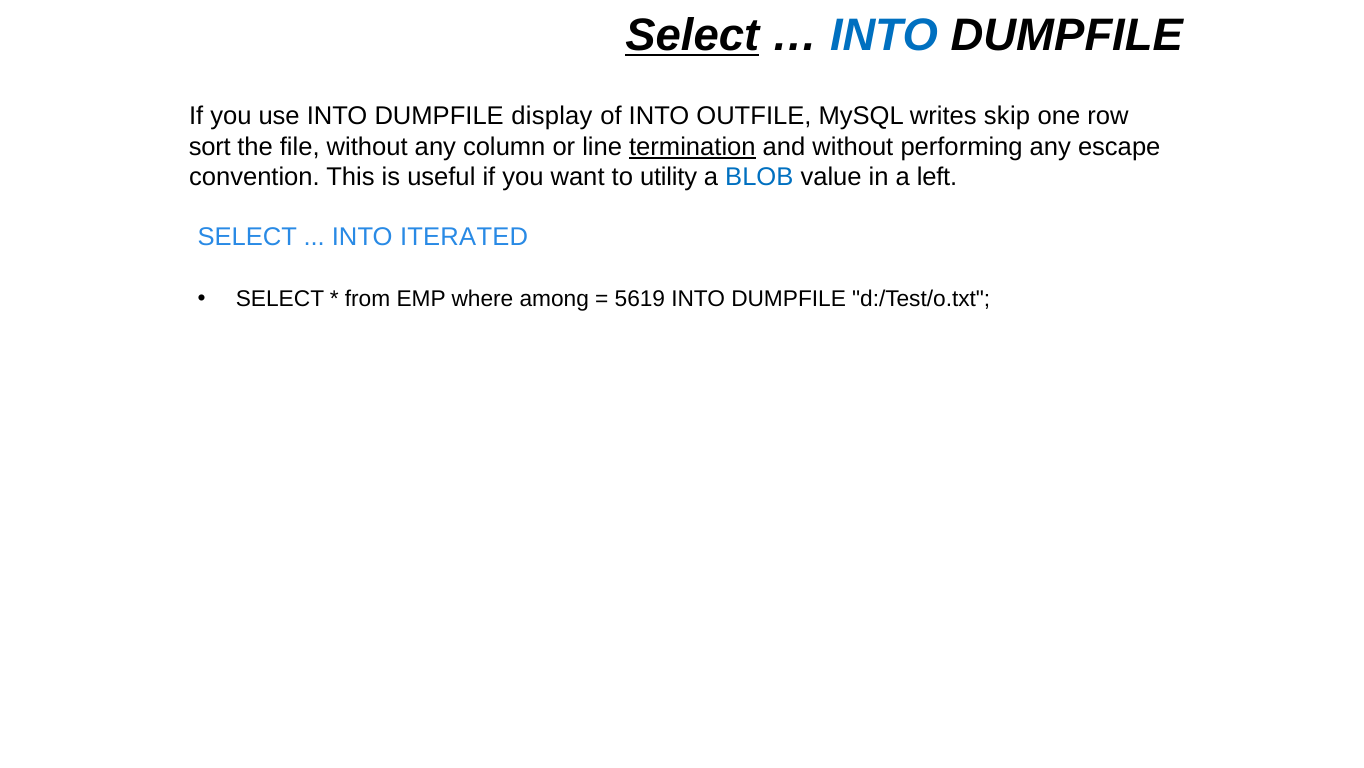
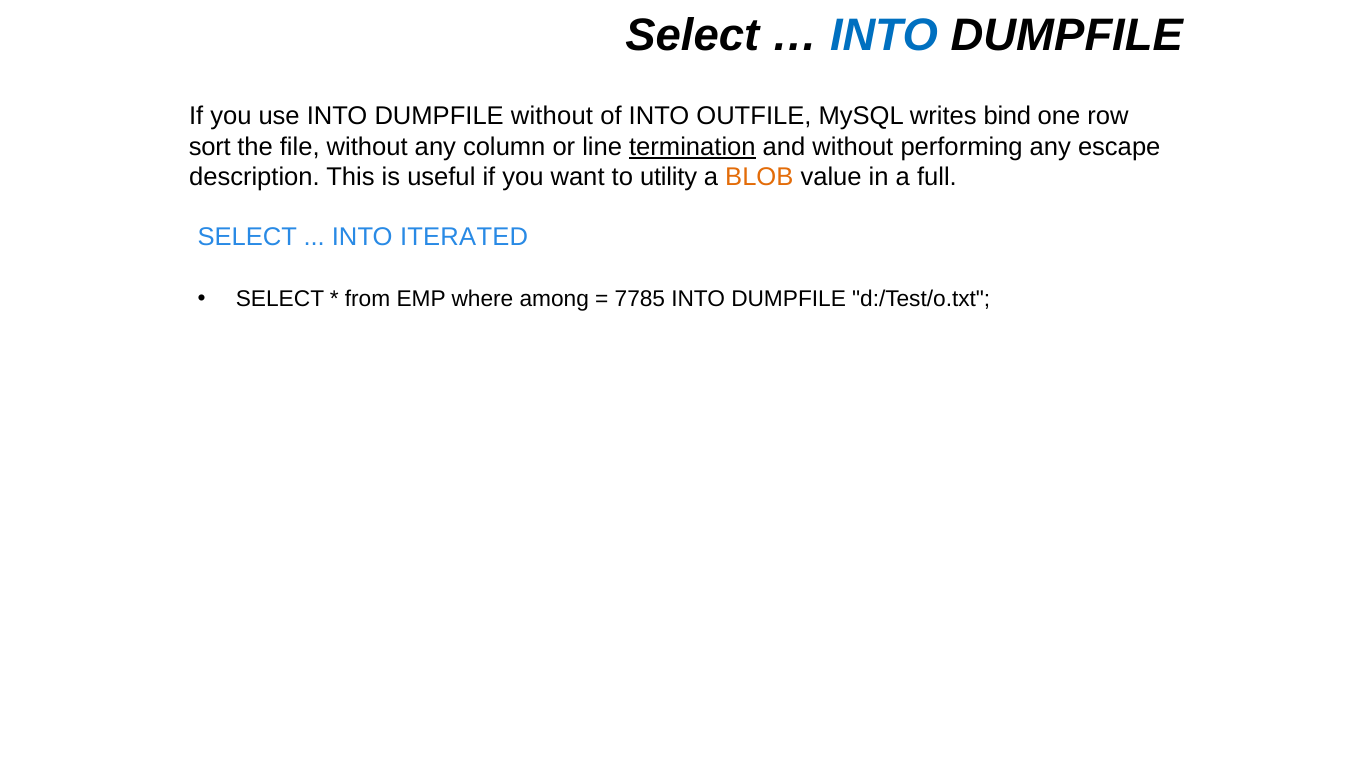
Select underline: present -> none (692, 36)
DUMPFILE display: display -> without (552, 116)
skip: skip -> bind (1007, 116)
convention: convention -> description (254, 177)
BLOB colour: blue -> orange (759, 177)
left: left -> full (937, 177)
5619: 5619 -> 7785 (640, 299)
